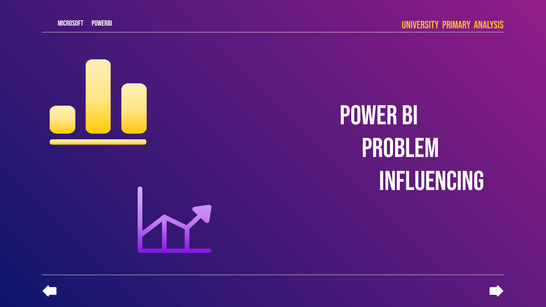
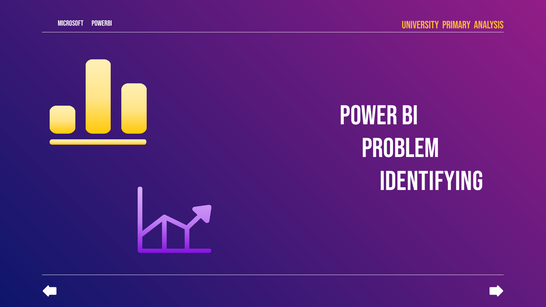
influencing: influencing -> identifying (431, 181)
